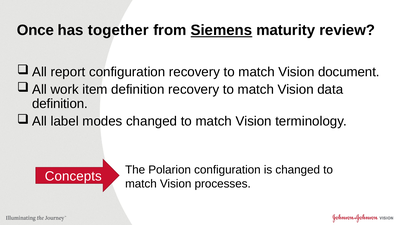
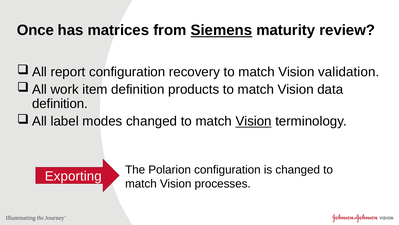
together: together -> matrices (118, 30)
document: document -> validation (349, 72)
definition recovery: recovery -> products (194, 89)
Vision underline: none -> present (254, 121)
Concepts: Concepts -> Exporting (73, 176)
